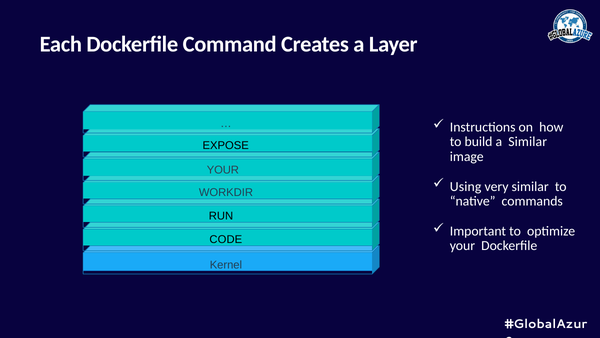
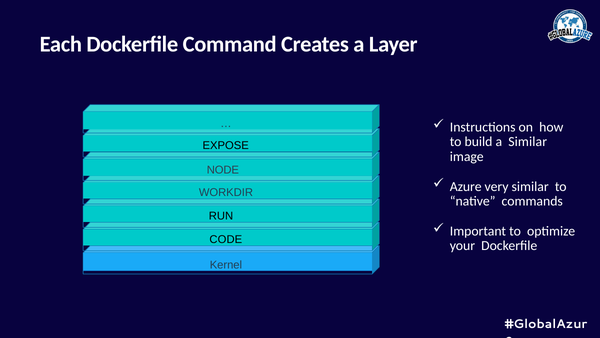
YOUR: YOUR -> NODE (223, 170)
Using: Using -> Azure (466, 186)
